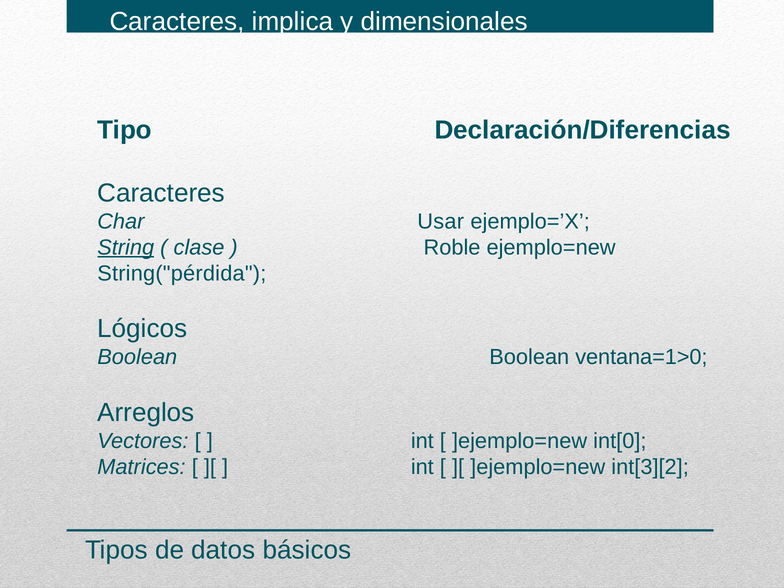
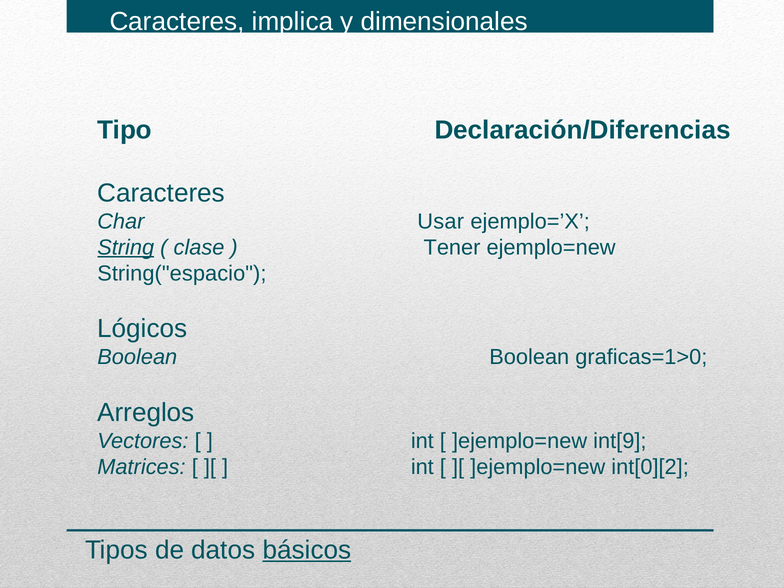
Roble: Roble -> Tener (452, 248)
String("pérdida: String("pérdida -> String("espacio (182, 274)
ventana=1>0: ventana=1>0 -> graficas=1>0 (641, 357)
int[0: int[0 -> int[9 (620, 441)
int[3][2: int[3][2 -> int[0][2 (650, 467)
básicos underline: none -> present (307, 550)
